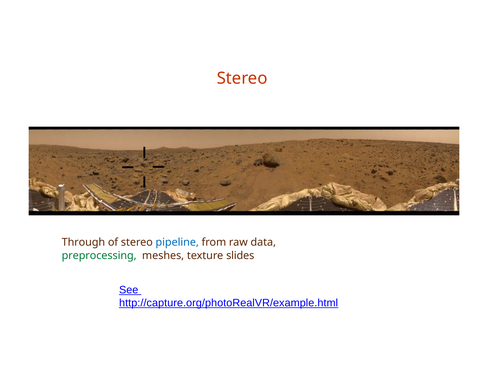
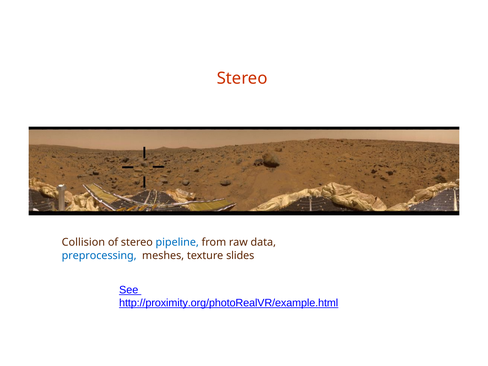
Through: Through -> Collision (83, 242)
preprocessing colour: green -> blue (99, 255)
http://capture.org/photoRealVR/example.html: http://capture.org/photoRealVR/example.html -> http://proximity.org/photoRealVR/example.html (229, 303)
